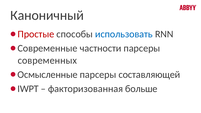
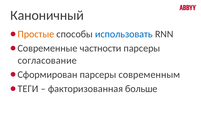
Простые colour: red -> orange (36, 34)
современных: современных -> согласование (47, 60)
Осмысленные: Осмысленные -> Сформирован (48, 75)
составляющей: составляющей -> современным (149, 75)
IWPT: IWPT -> ТЕГИ (28, 89)
